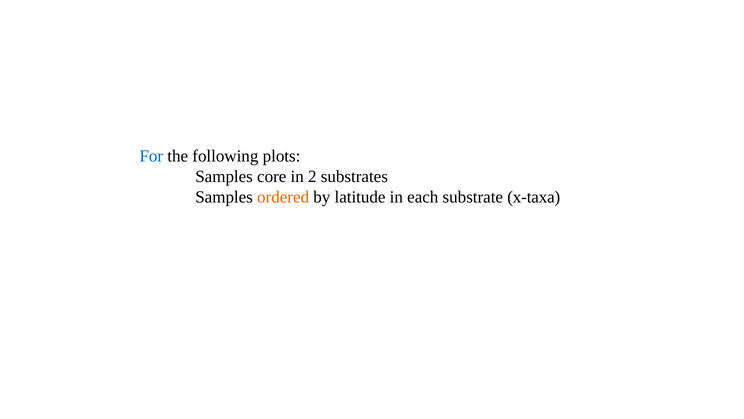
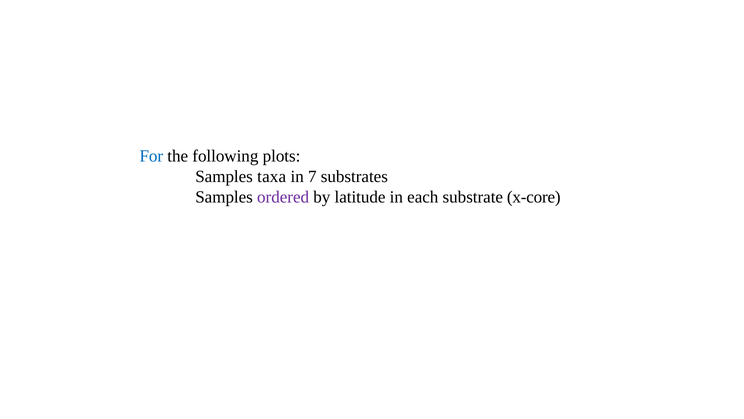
core: core -> taxa (272, 176)
2: 2 -> 7 (312, 176)
ordered colour: orange -> purple (283, 197)
x-taxa: x-taxa -> x-core (534, 197)
